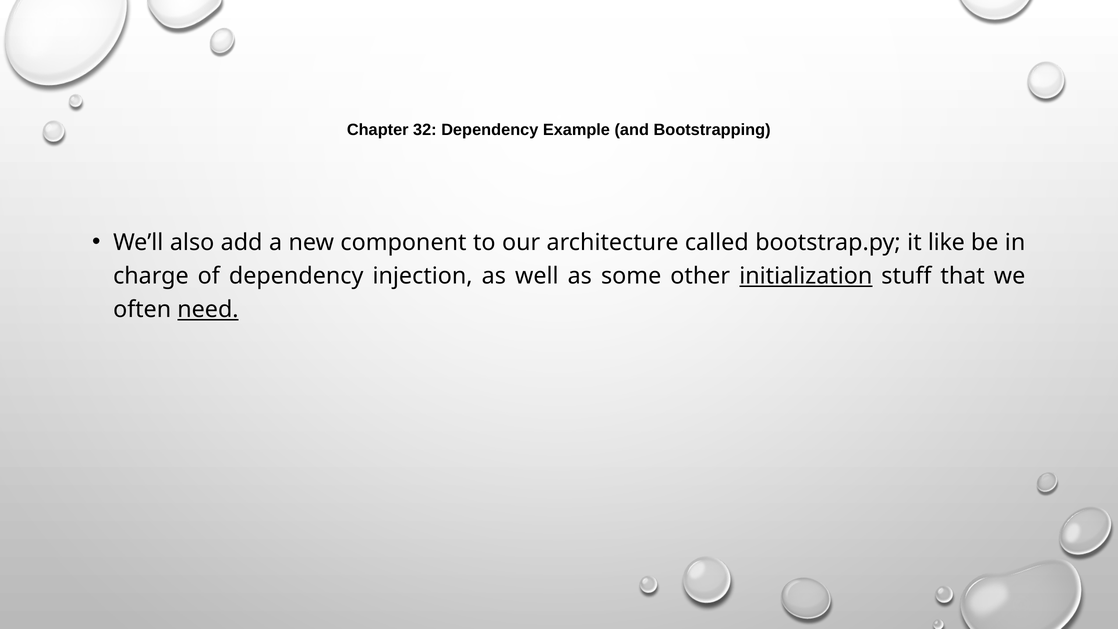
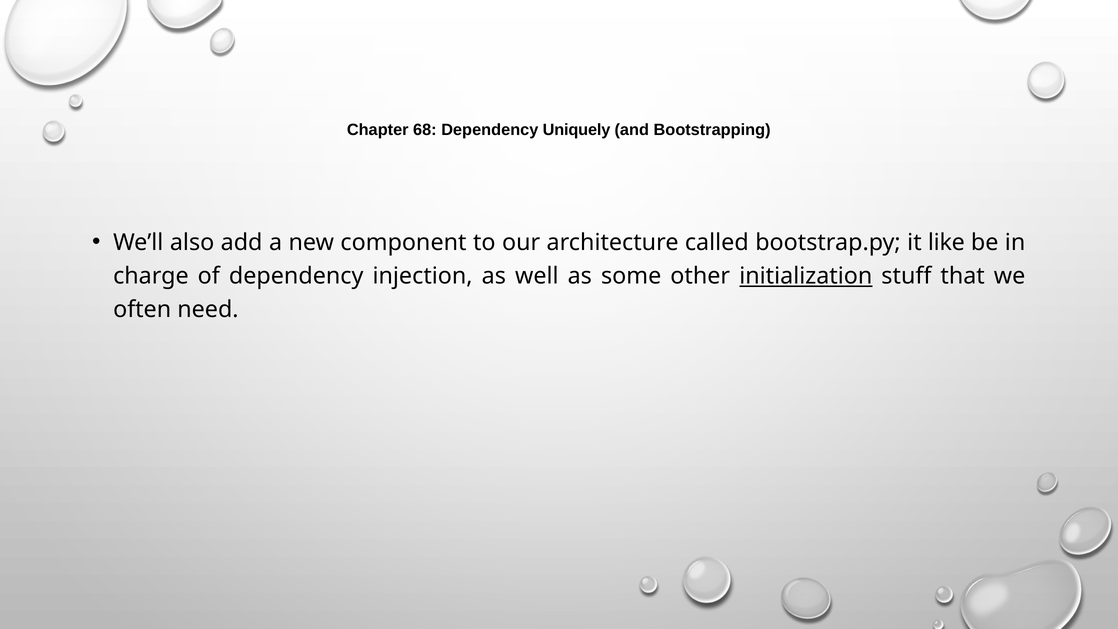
32: 32 -> 68 (425, 130)
Example: Example -> Uniquely (577, 130)
need underline: present -> none (208, 310)
